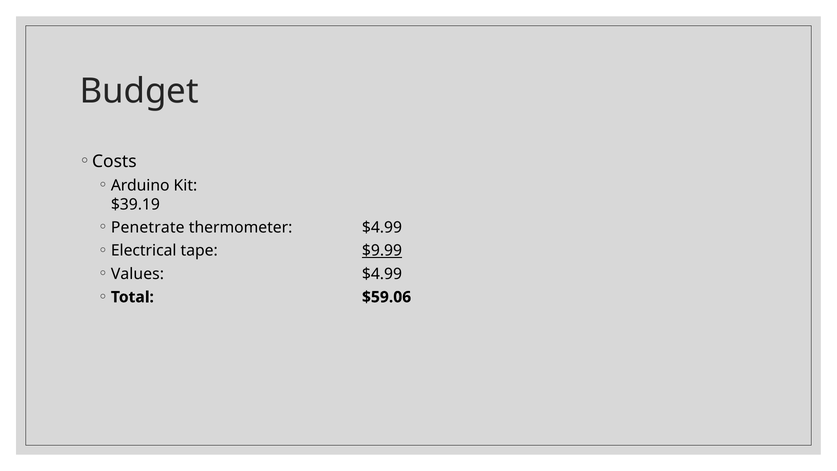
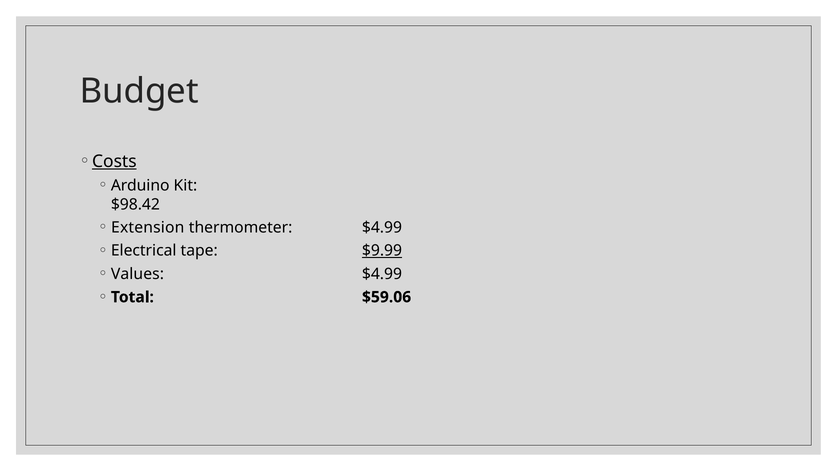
Costs underline: none -> present (114, 161)
$39.19: $39.19 -> $98.42 (135, 204)
Penetrate: Penetrate -> Extension (148, 227)
